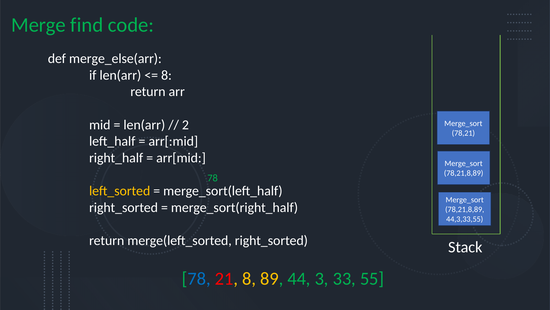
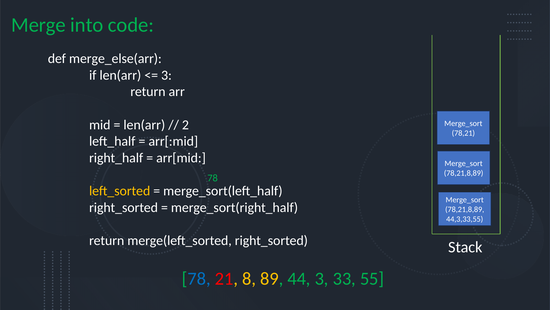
find: find -> into (87, 25)
8: 8 -> 3 (166, 75)
